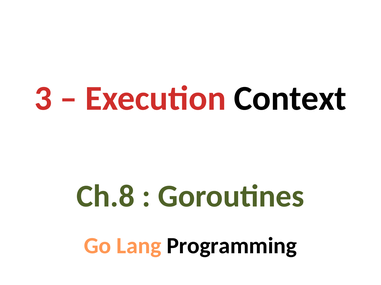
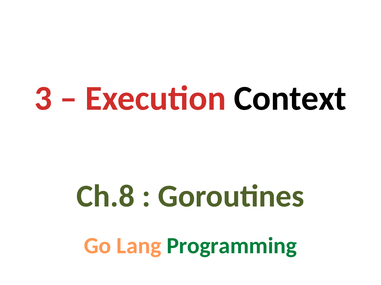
Programming colour: black -> green (232, 246)
